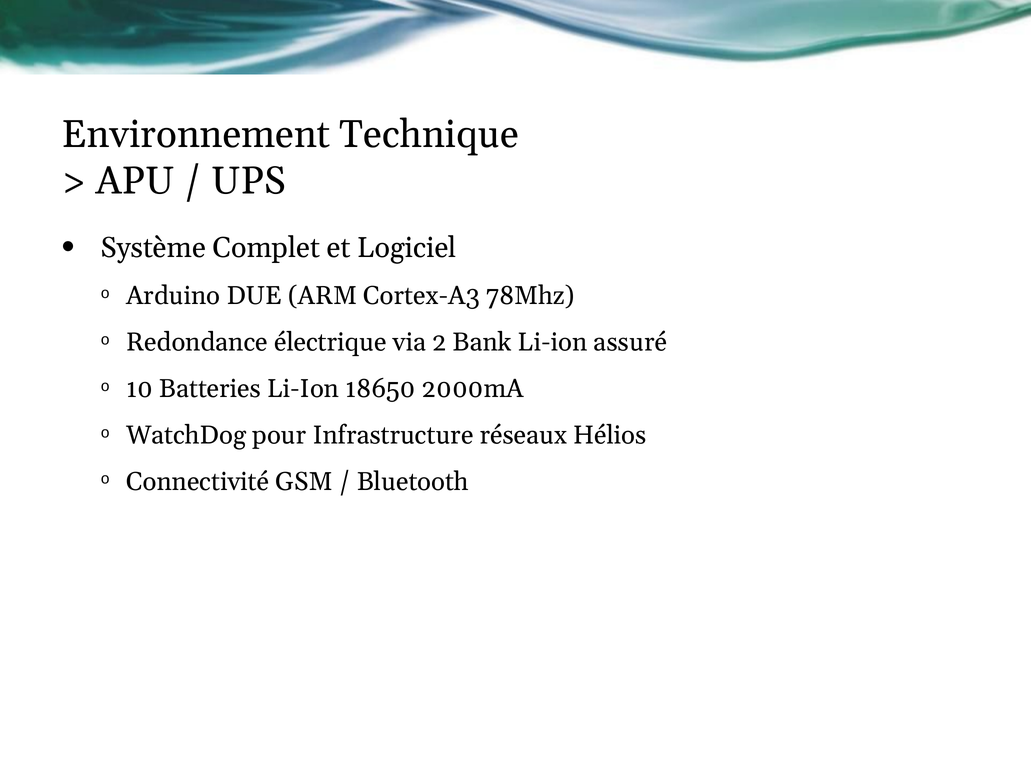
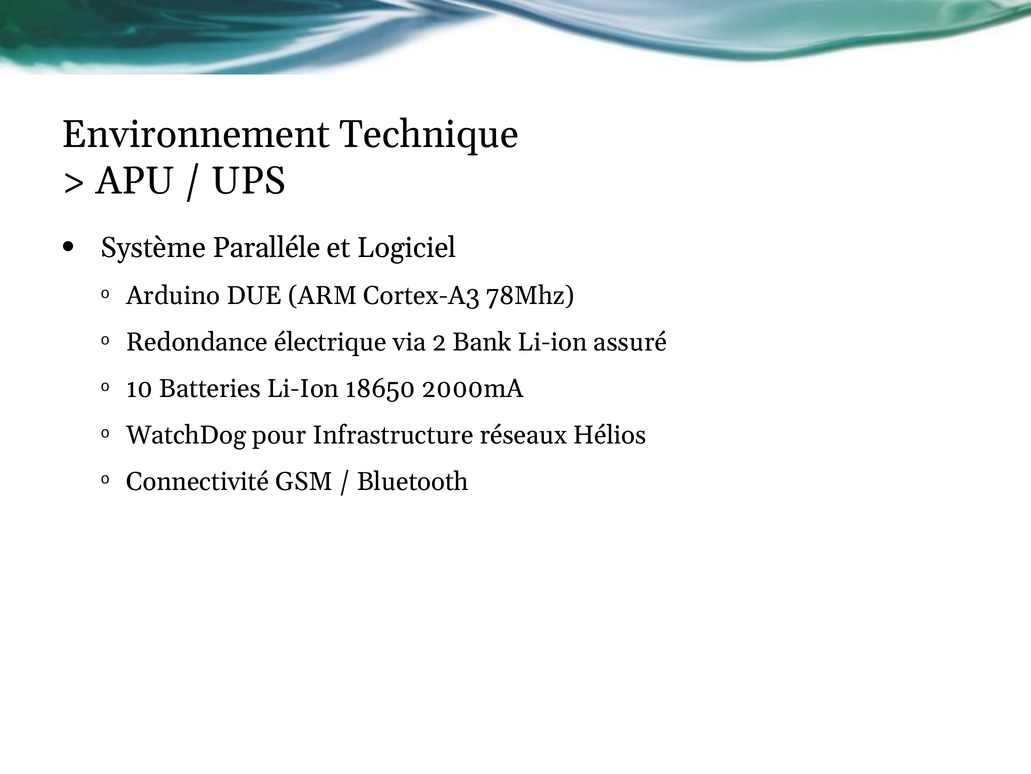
Complet: Complet -> Paralléle (267, 248)
